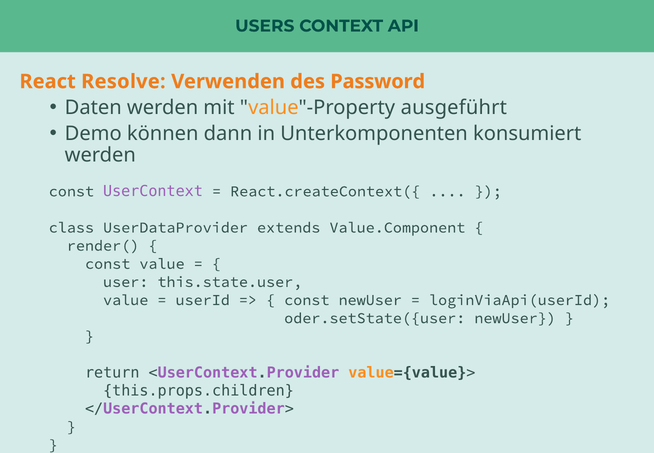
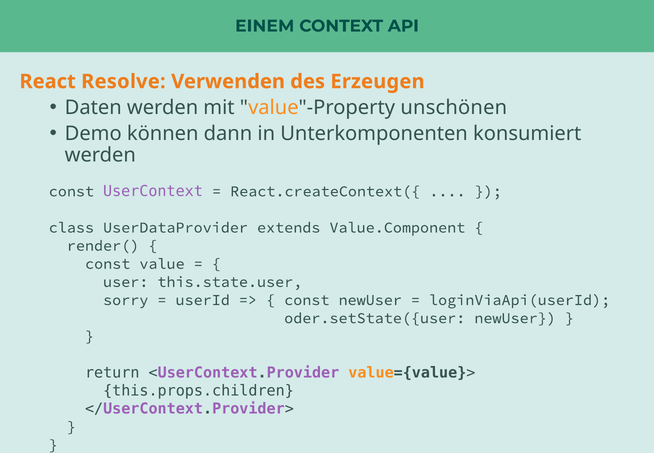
USERS: USERS -> EINEM (265, 26)
Password: Password -> Erzeugen (377, 82)
ausgeführt: ausgeführt -> unschönen (454, 107)
value: value -> sorry (126, 300)
